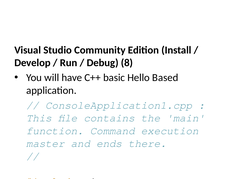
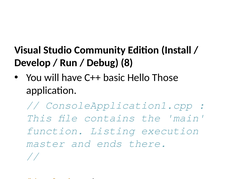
Based: Based -> Those (165, 78)
Command: Command -> Listing (112, 131)
